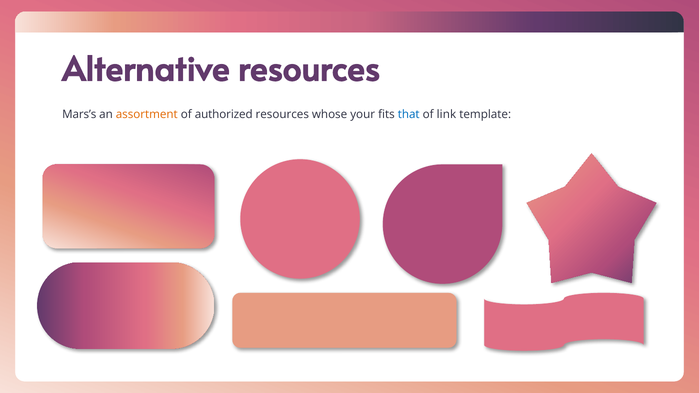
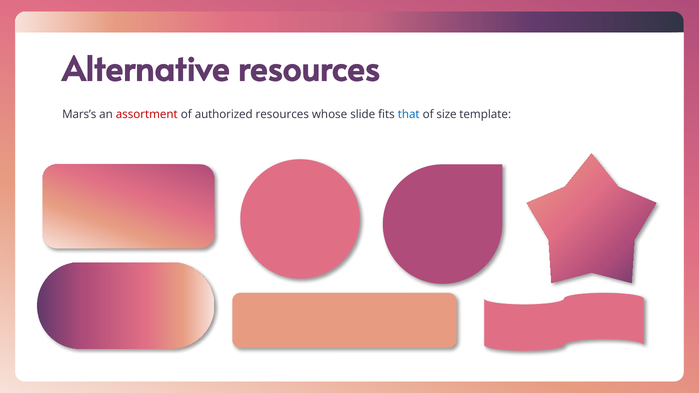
assortment colour: orange -> red (147, 114)
your: your -> slide (363, 114)
link: link -> size (447, 114)
